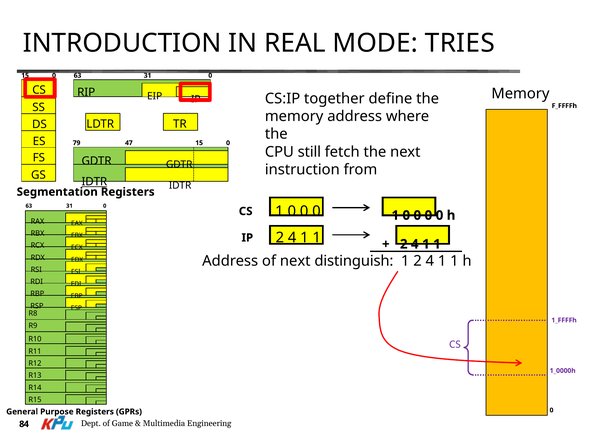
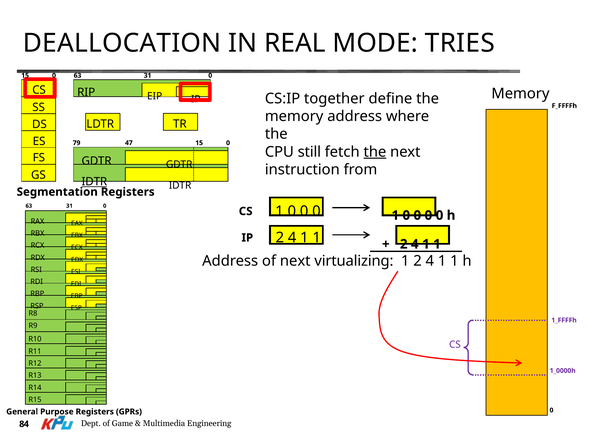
INTRODUCTION: INTRODUCTION -> DEALLOCATION (122, 43)
the underline: none -> present (375, 152)
distinguish: distinguish -> virtualizing (354, 261)
